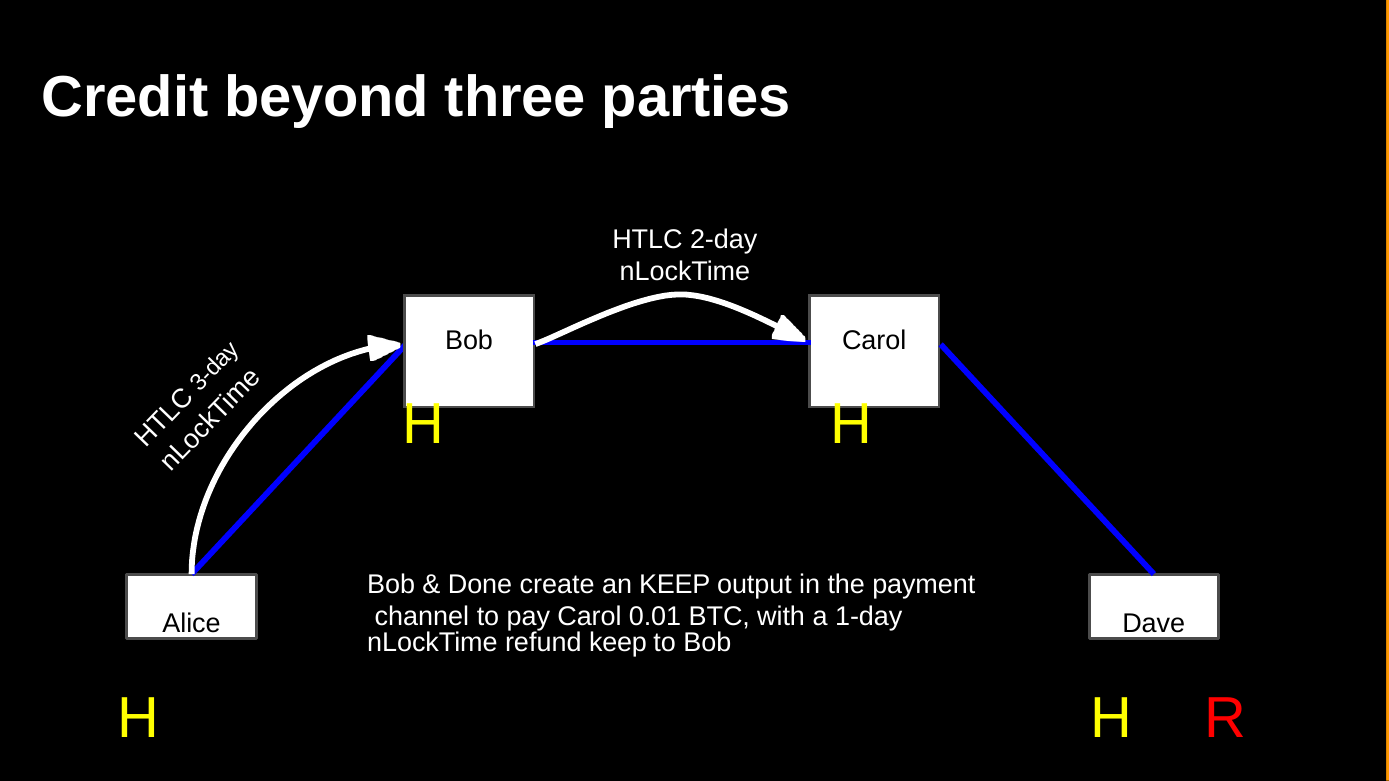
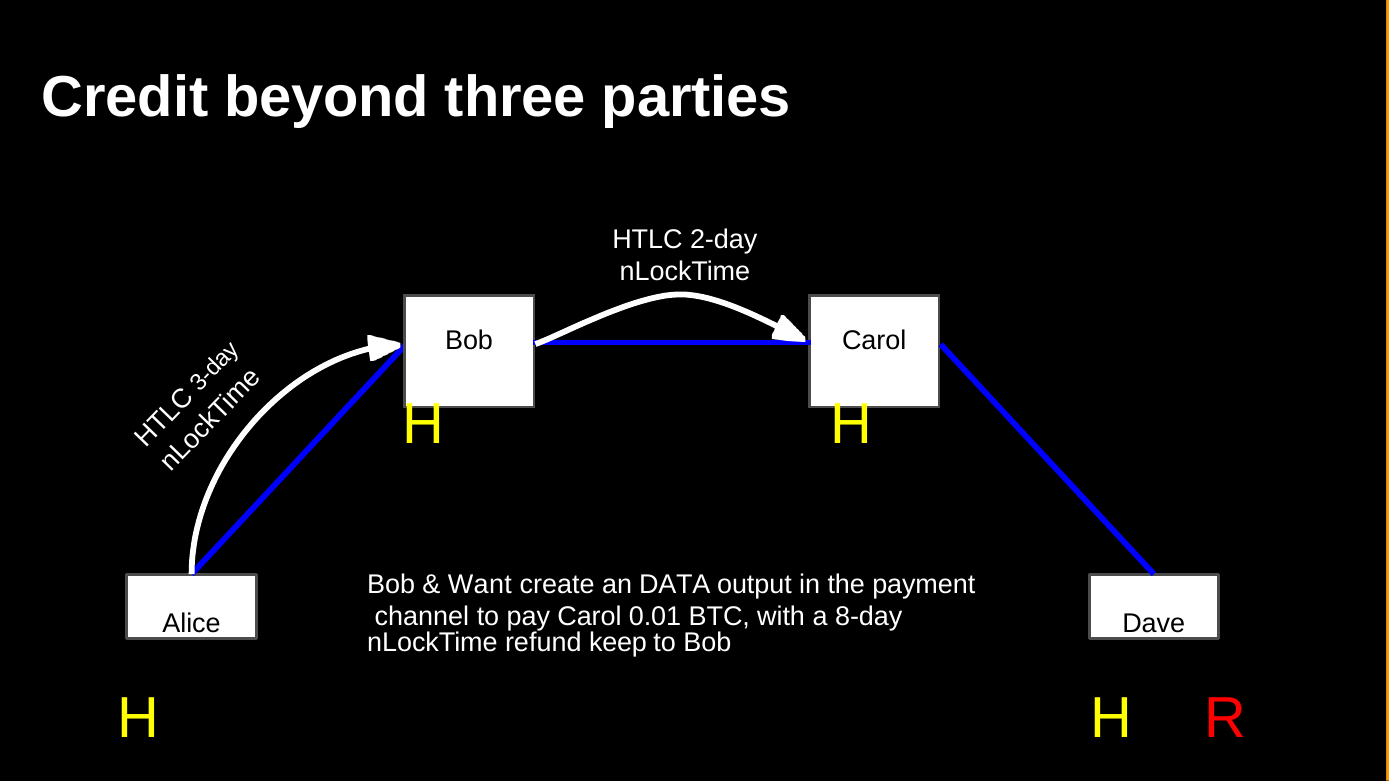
Done: Done -> Want (480, 585)
an KEEP: KEEP -> DATA (675, 585)
1-day: 1-day -> 8-day (869, 617)
